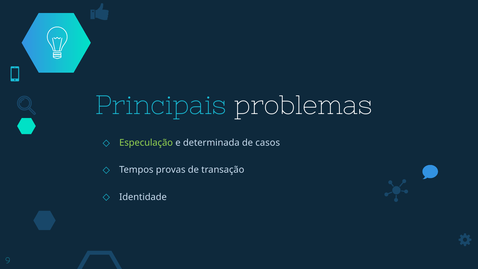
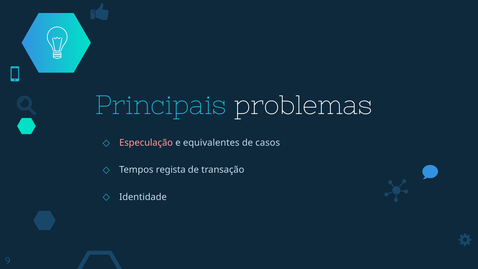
Especulação colour: light green -> pink (146, 143)
determinada: determinada -> equivalentes (211, 143)
provas: provas -> regista (171, 170)
